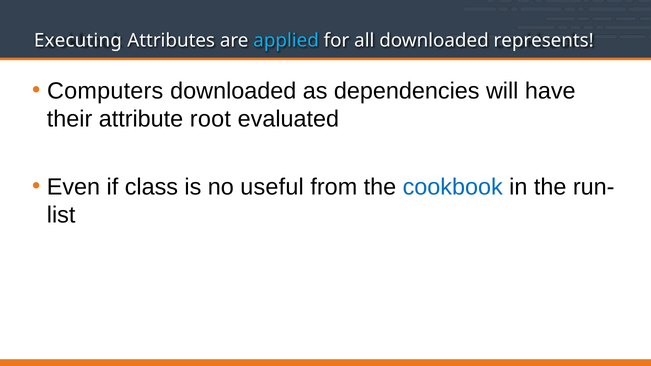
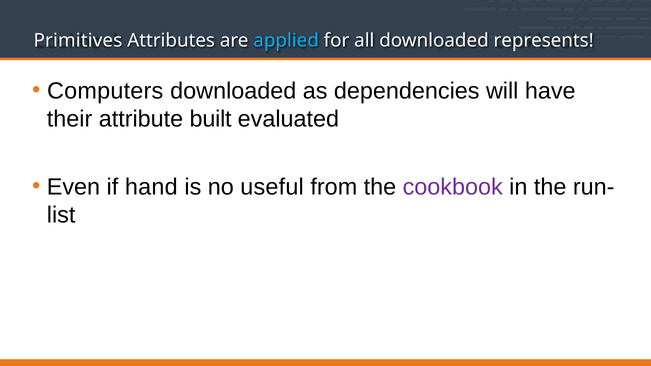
Executing: Executing -> Primitives (78, 40)
root: root -> built (211, 119)
class: class -> hand (151, 187)
cookbook colour: blue -> purple (453, 187)
